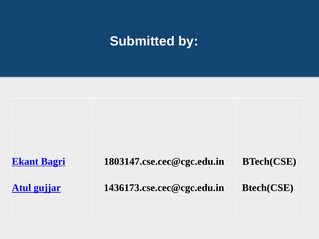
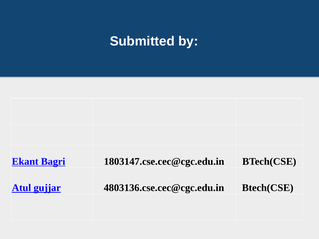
1436173.cse.cec@cgc.edu.in: 1436173.cse.cec@cgc.edu.in -> 4803136.cse.cec@cgc.edu.in (164, 188)
